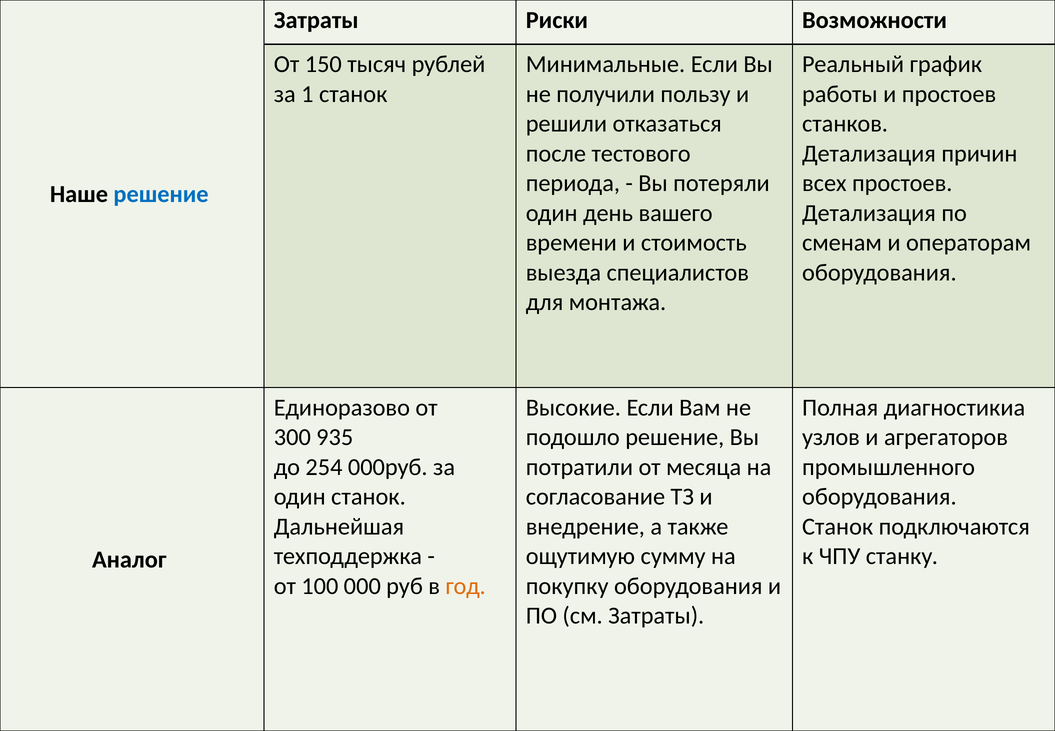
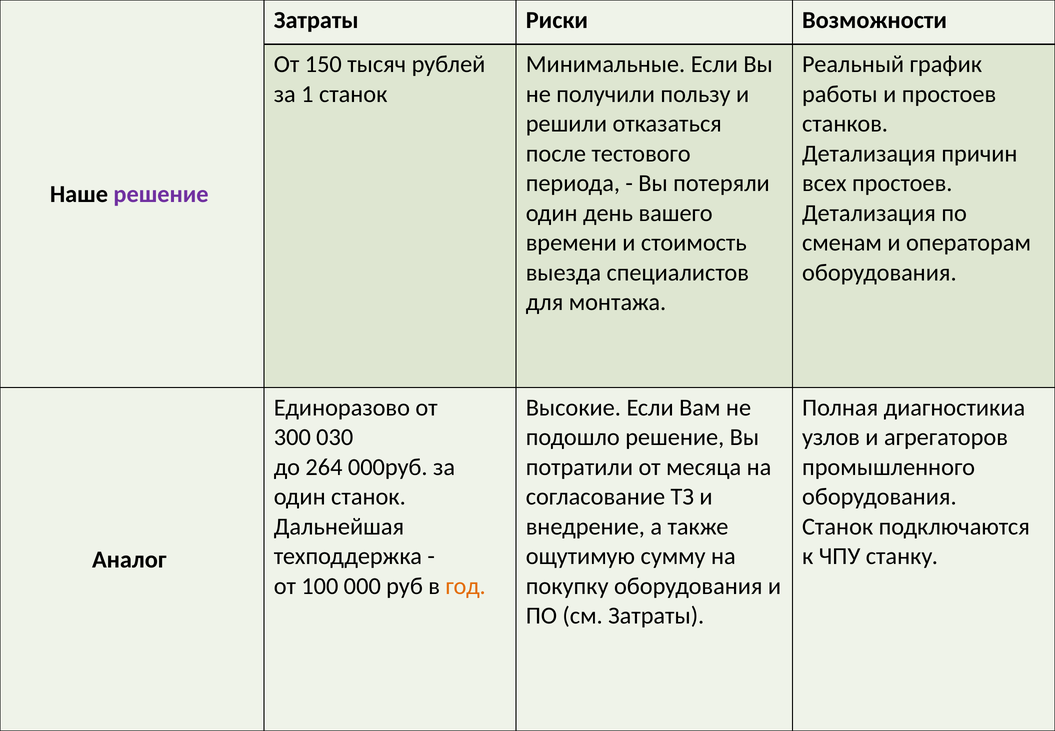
решение colour: blue -> purple (161, 194)
935: 935 -> 030 (335, 437)
254: 254 -> 264 (324, 467)
